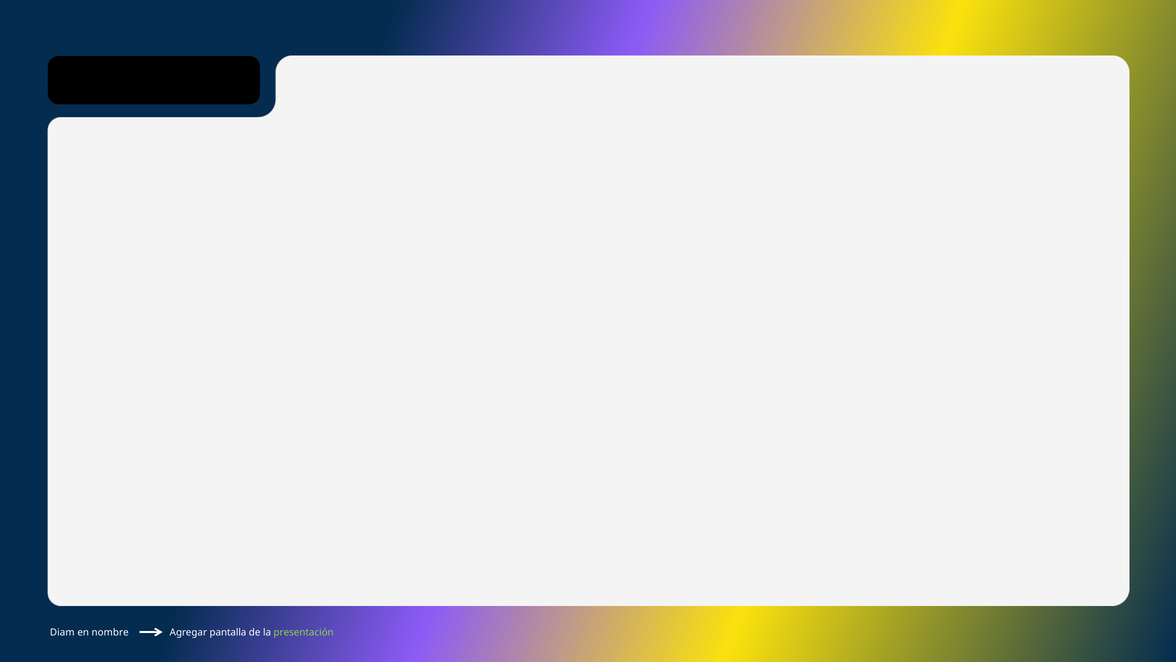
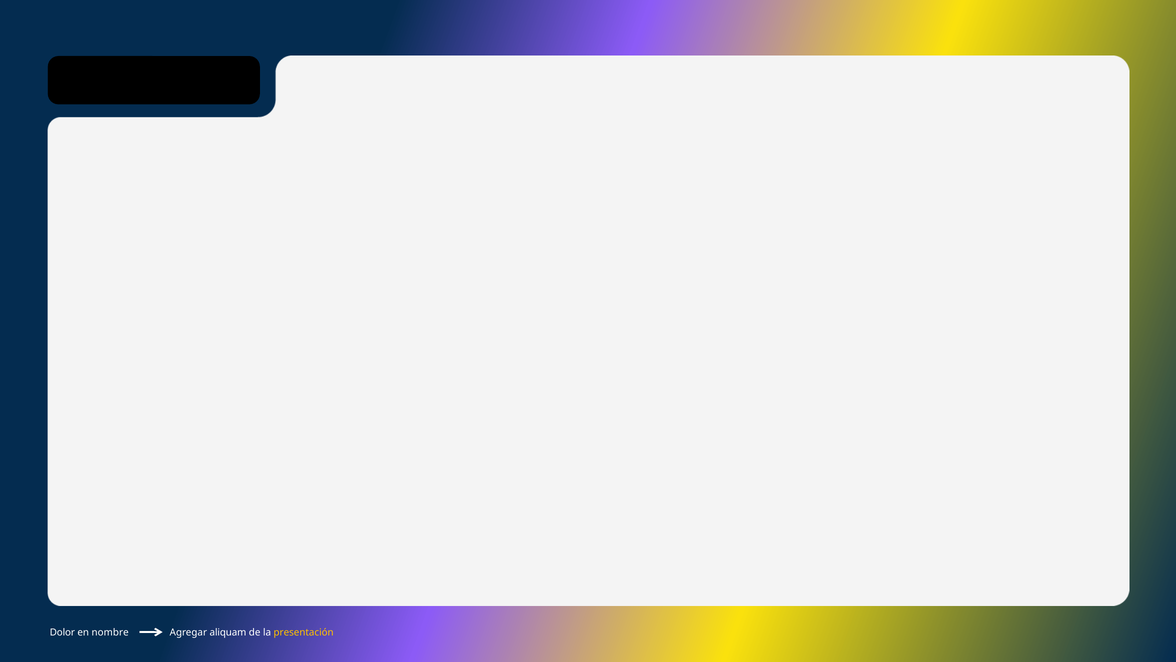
Diam: Diam -> Dolor (62, 632)
pantalla: pantalla -> aliquam (228, 632)
presentación colour: light green -> yellow (304, 632)
